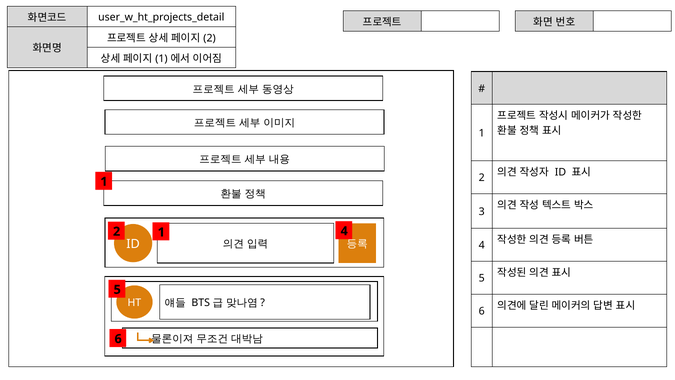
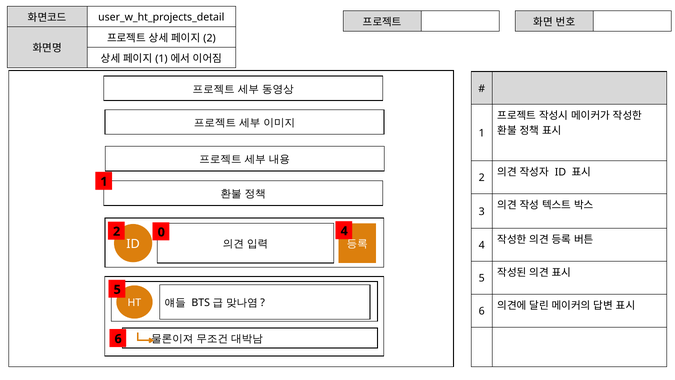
2 1: 1 -> 0 (161, 232)
